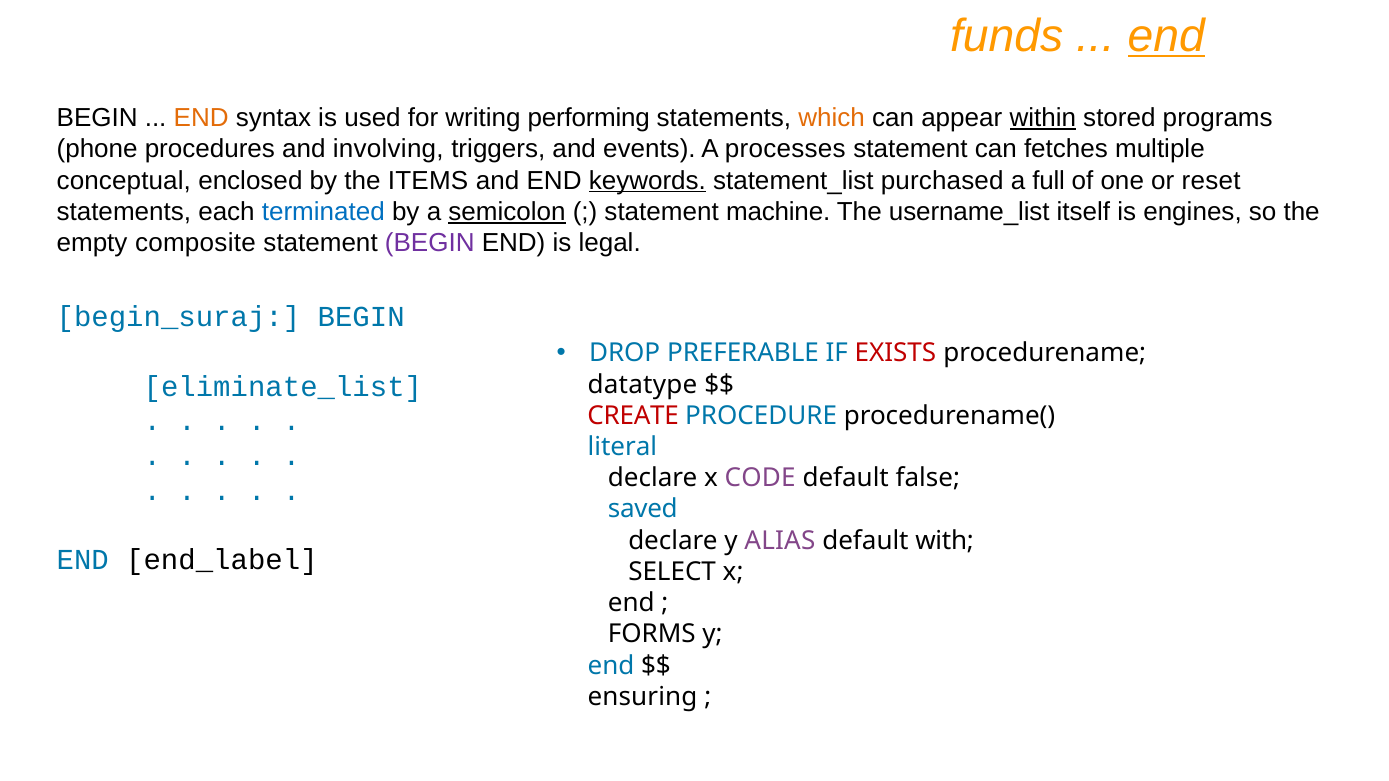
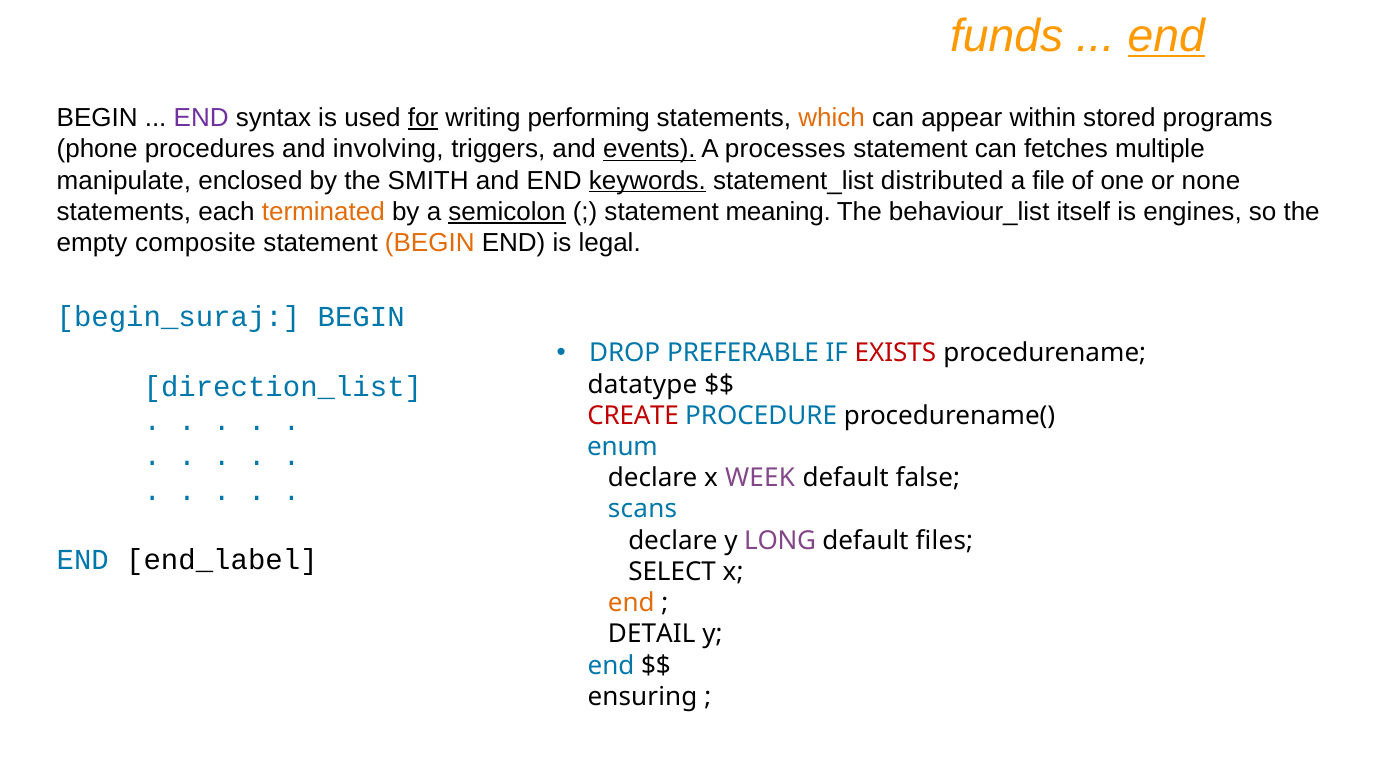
END colour: orange -> purple (201, 118)
for underline: none -> present (423, 118)
within underline: present -> none (1043, 118)
events underline: none -> present (649, 149)
conceptual: conceptual -> manipulate (124, 181)
ITEMS: ITEMS -> SMITH (428, 181)
purchased: purchased -> distributed (942, 181)
full: full -> file (1049, 181)
reset: reset -> none (1211, 181)
terminated colour: blue -> orange (323, 212)
machine: machine -> meaning (778, 212)
username_list: username_list -> behaviour_list (969, 212)
BEGIN colour: purple -> orange (430, 243)
eliminate_list: eliminate_list -> direction_list (283, 387)
literal: literal -> enum (622, 447)
CODE: CODE -> WEEK (760, 478)
saved: saved -> scans (643, 510)
ALIAS: ALIAS -> LONG (780, 541)
with: with -> files (944, 541)
end colour: black -> orange (631, 603)
FORMS: FORMS -> DETAIL (652, 635)
